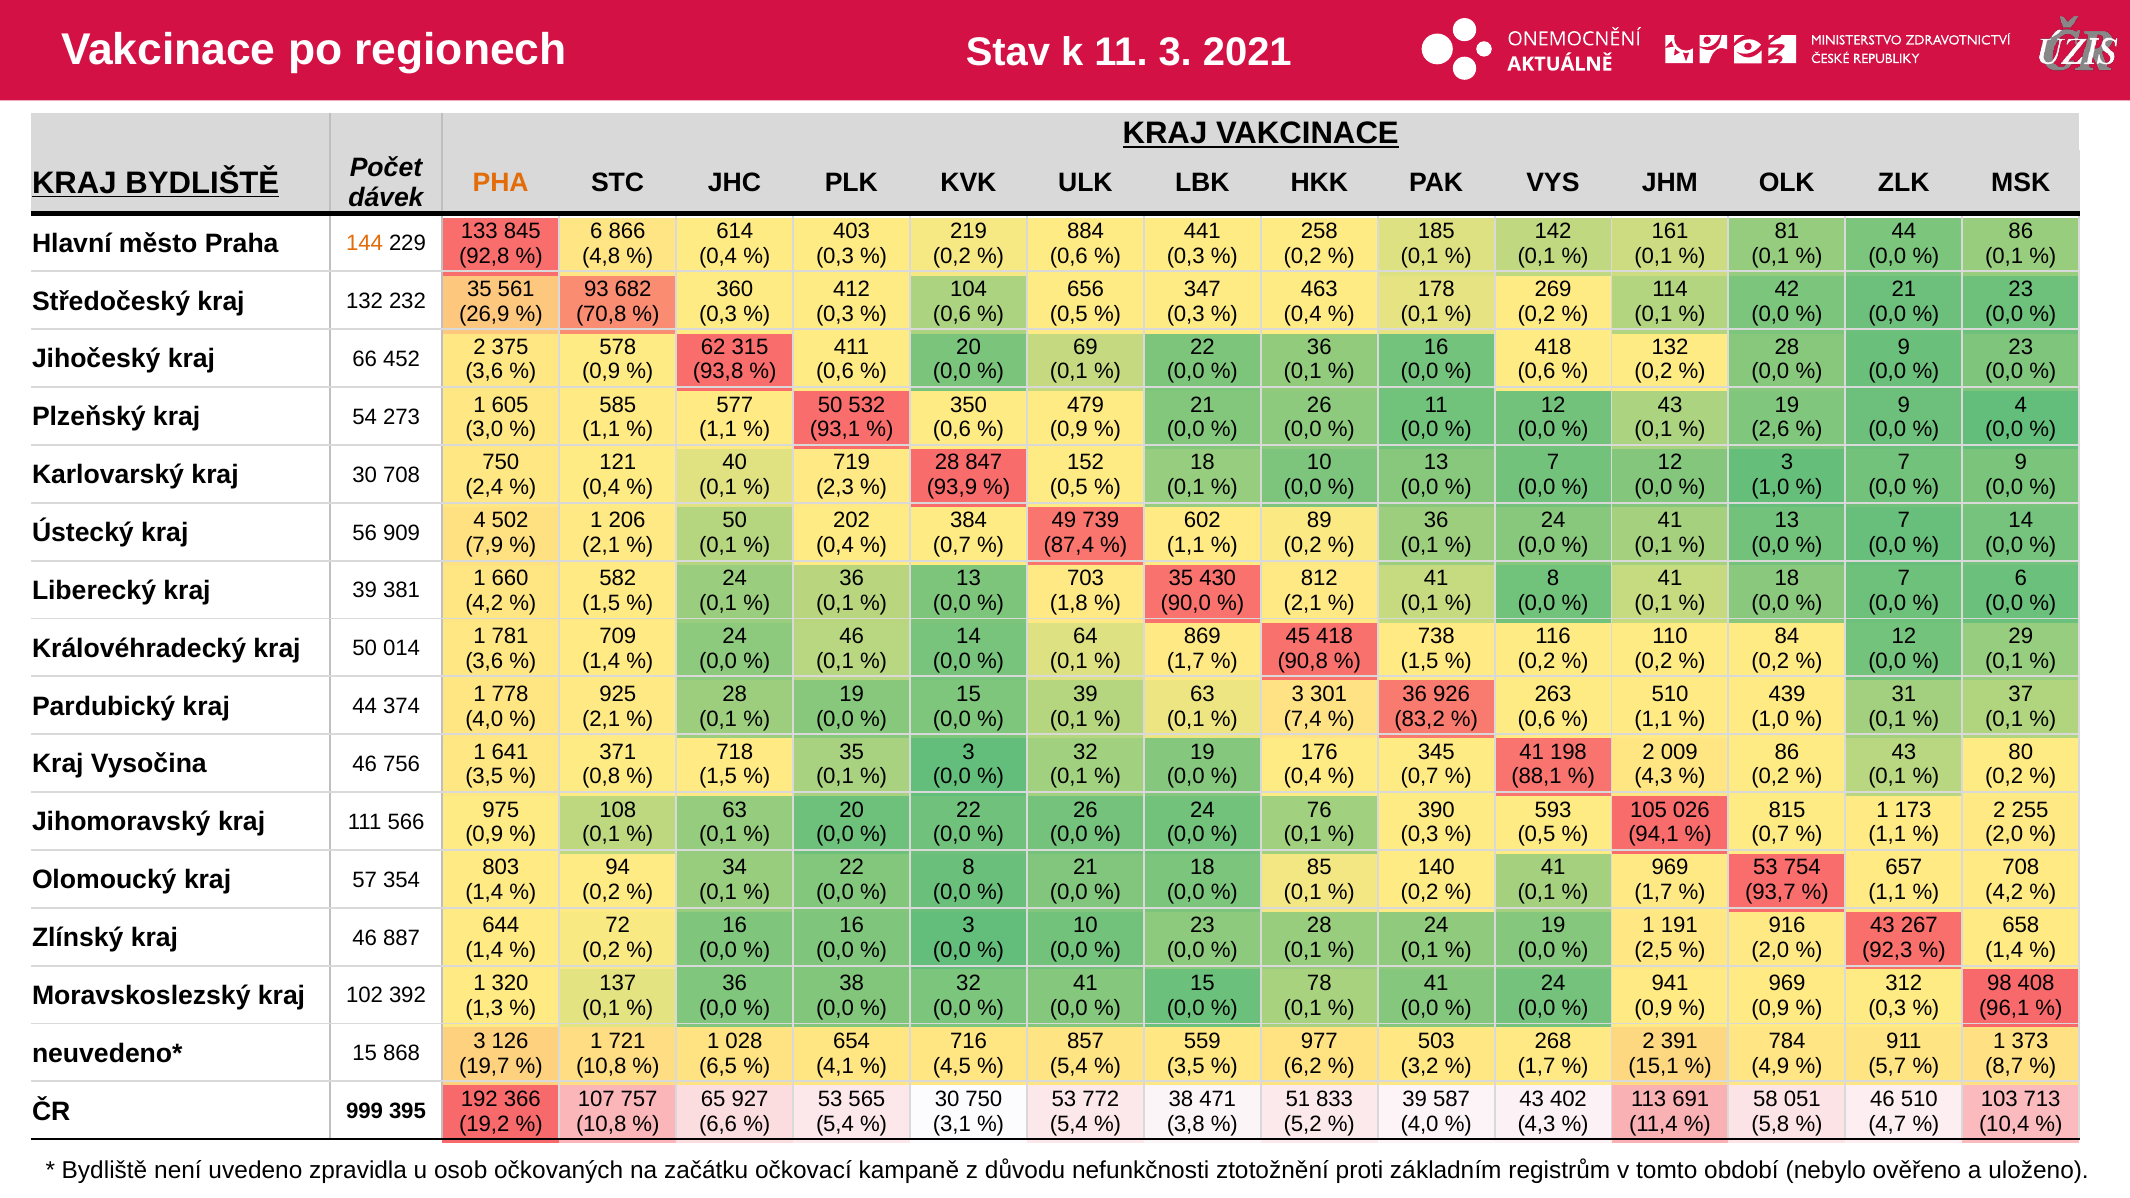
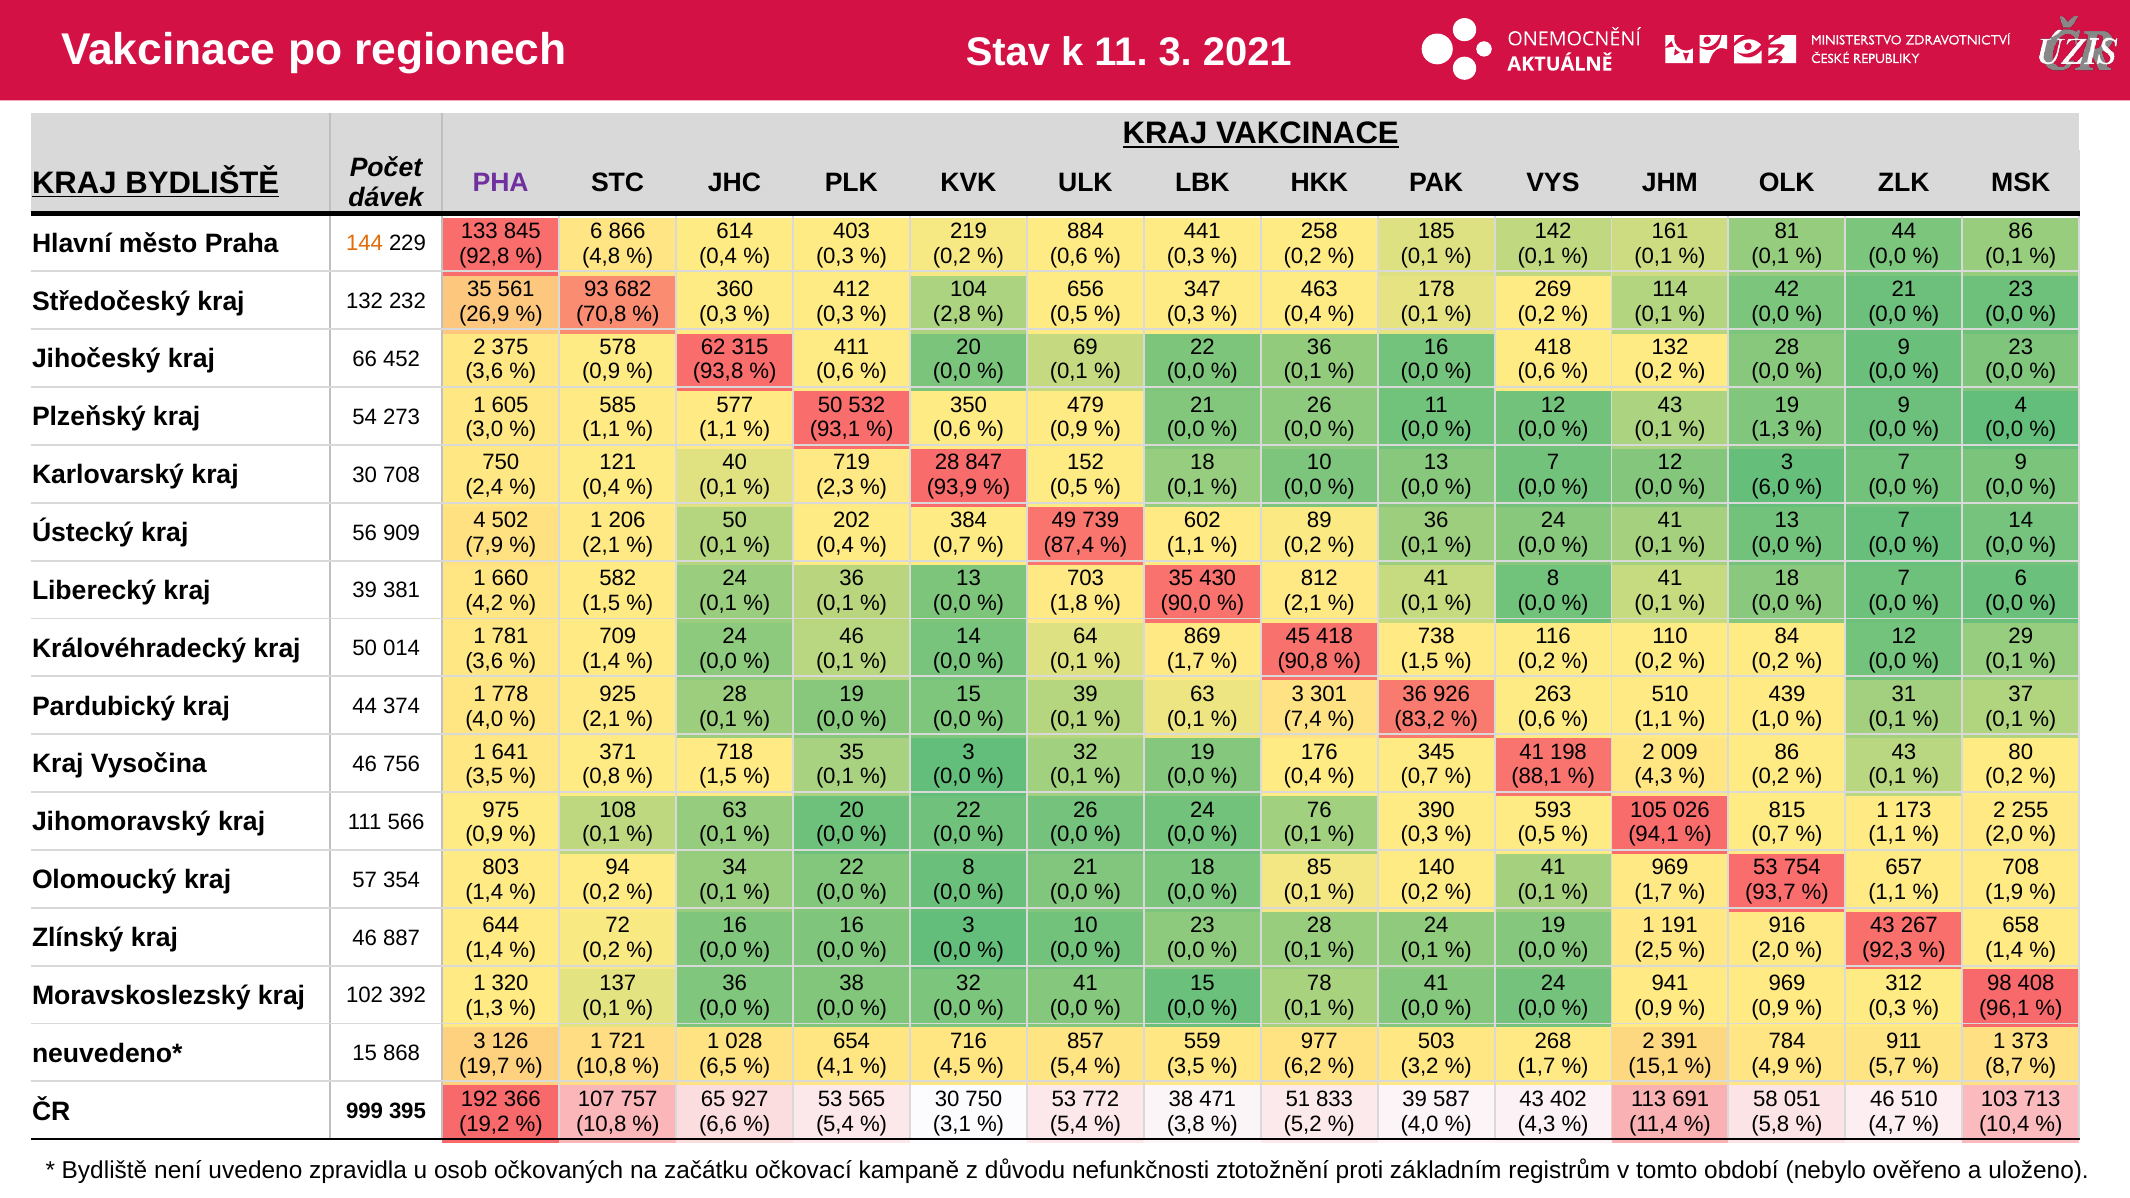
PHA colour: orange -> purple (501, 183)
0,6: 0,6 -> 2,8 (952, 314)
2,6: 2,6 -> 1,3 (1770, 430)
1,0: 1,0 -> 6,0 (1770, 487)
4,2: 4,2 -> 1,9 (2004, 892)
